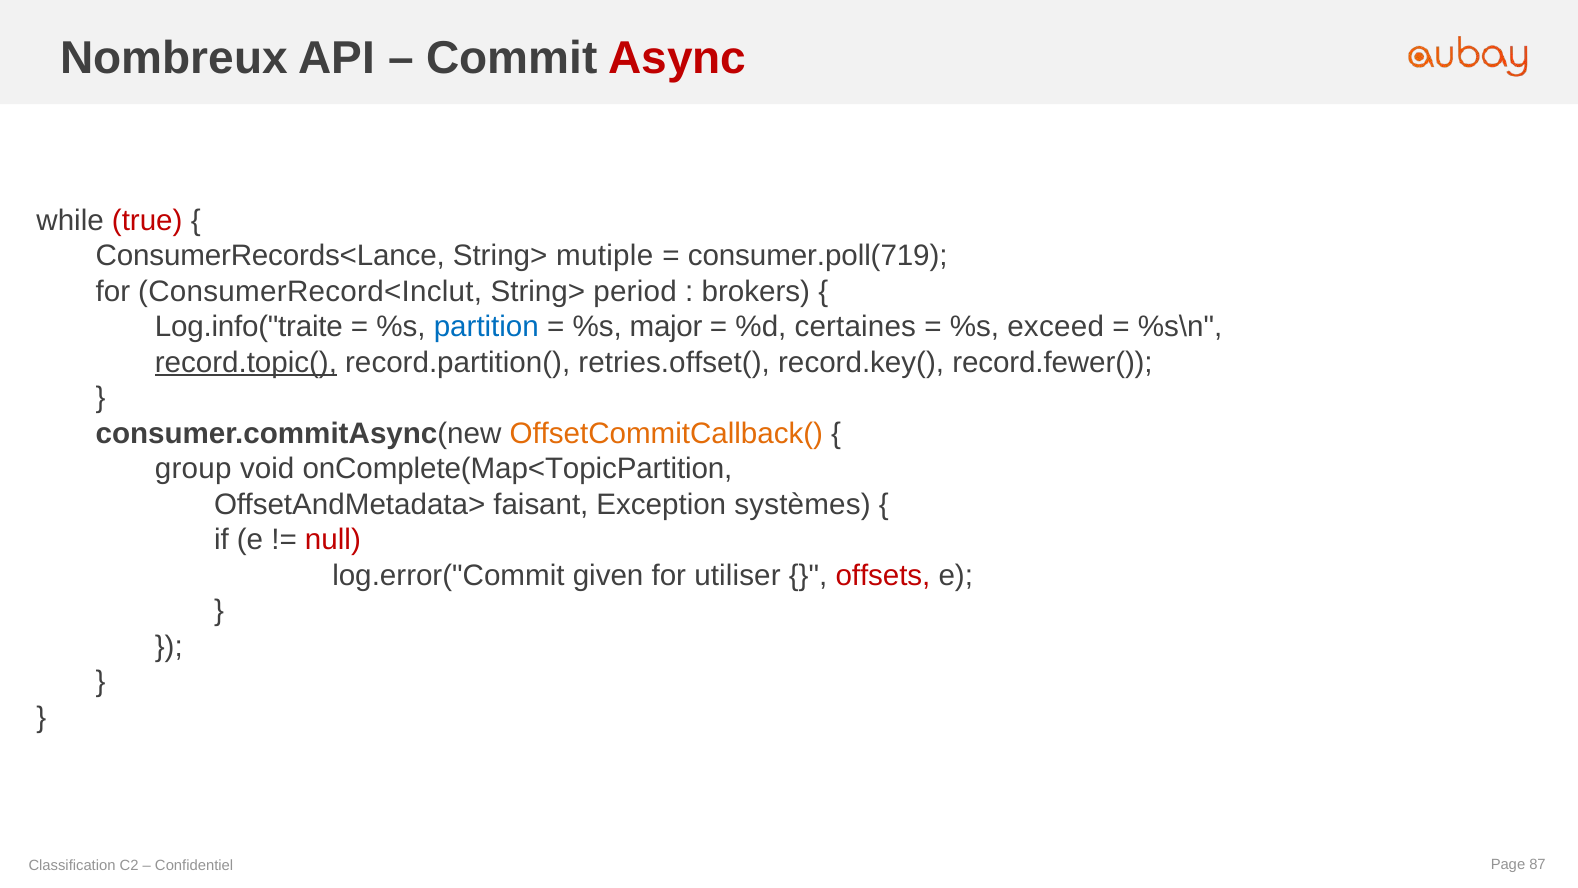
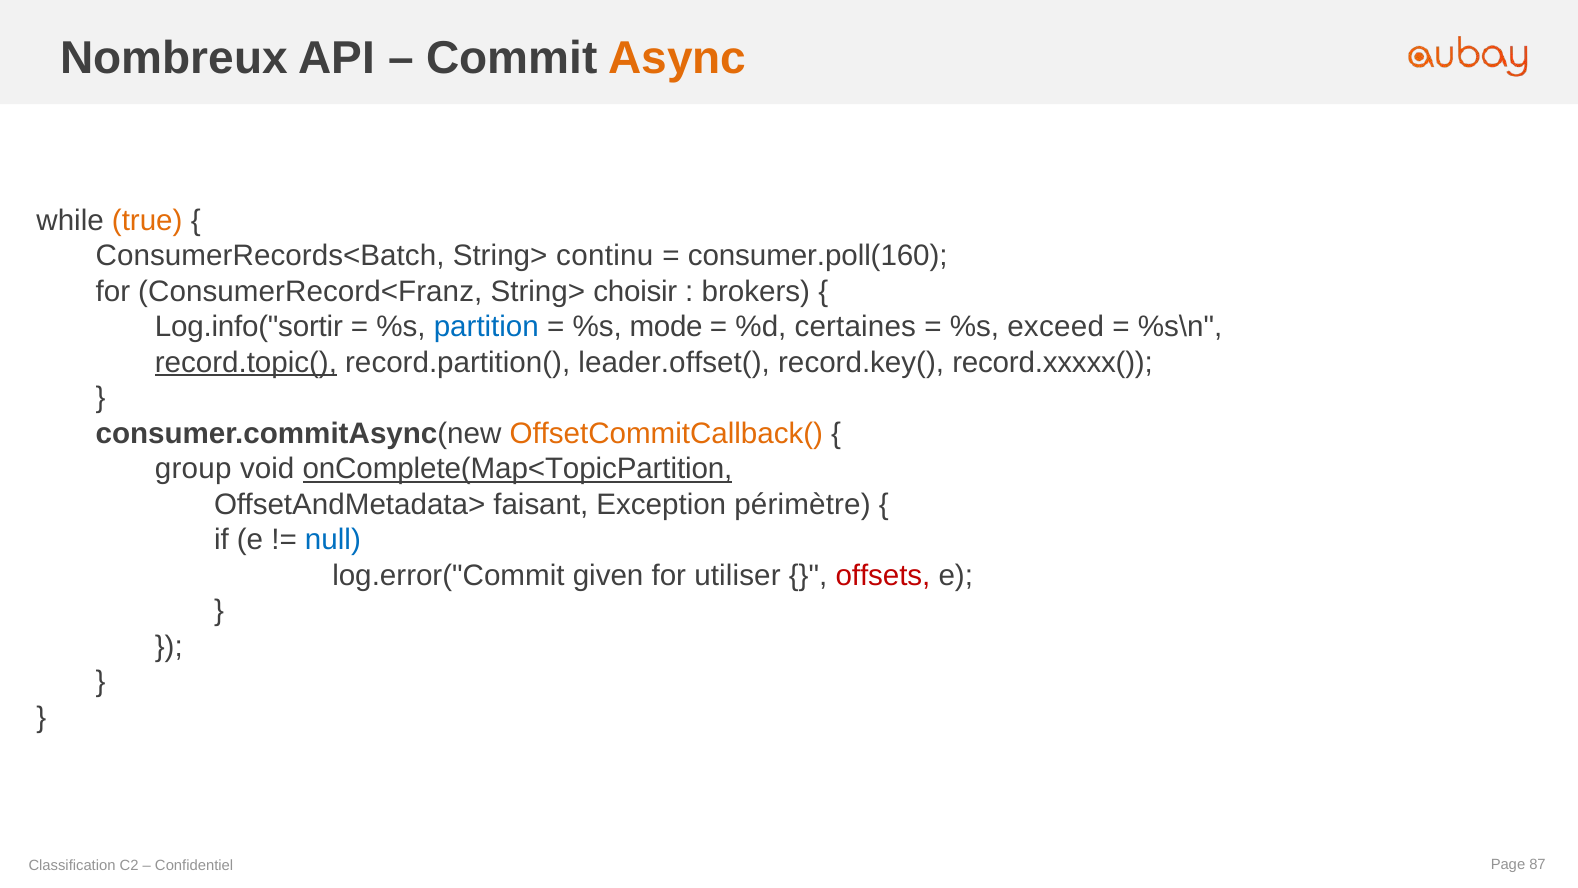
Async colour: red -> orange (677, 58)
true colour: red -> orange (147, 220)
ConsumerRecords<Lance: ConsumerRecords<Lance -> ConsumerRecords<Batch (270, 256)
mutiple: mutiple -> continu (605, 256)
consumer.poll(719: consumer.poll(719 -> consumer.poll(160 (818, 256)
ConsumerRecord<Inclut: ConsumerRecord<Inclut -> ConsumerRecord<Franz (310, 291)
period: period -> choisir (635, 291)
Log.info("traite: Log.info("traite -> Log.info("sortir (249, 327)
major: major -> mode (666, 327)
retries.offset(: retries.offset( -> leader.offset( (674, 362)
record.fewer(: record.fewer( -> record.xxxxx( (1053, 362)
onComplete(Map<TopicPartition underline: none -> present (517, 469)
systèmes: systèmes -> périmètre (803, 504)
null colour: red -> blue (333, 540)
